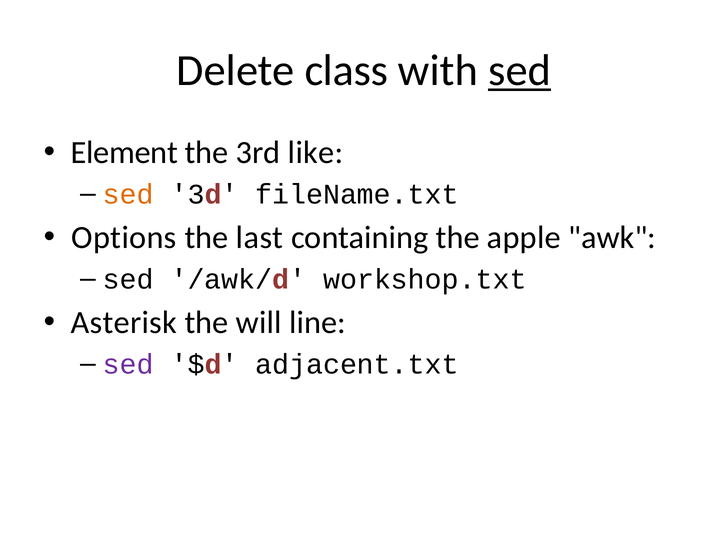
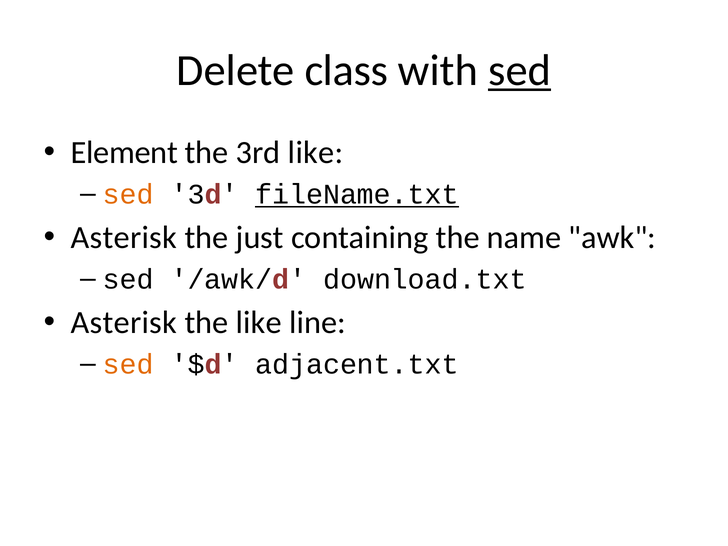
fileName.txt underline: none -> present (357, 194)
Options: Options -> Asterisk (124, 238)
last: last -> just (260, 238)
apple: apple -> name (524, 238)
workshop.txt: workshop.txt -> download.txt (425, 279)
the will: will -> like (259, 323)
sed colour: purple -> orange (128, 364)
